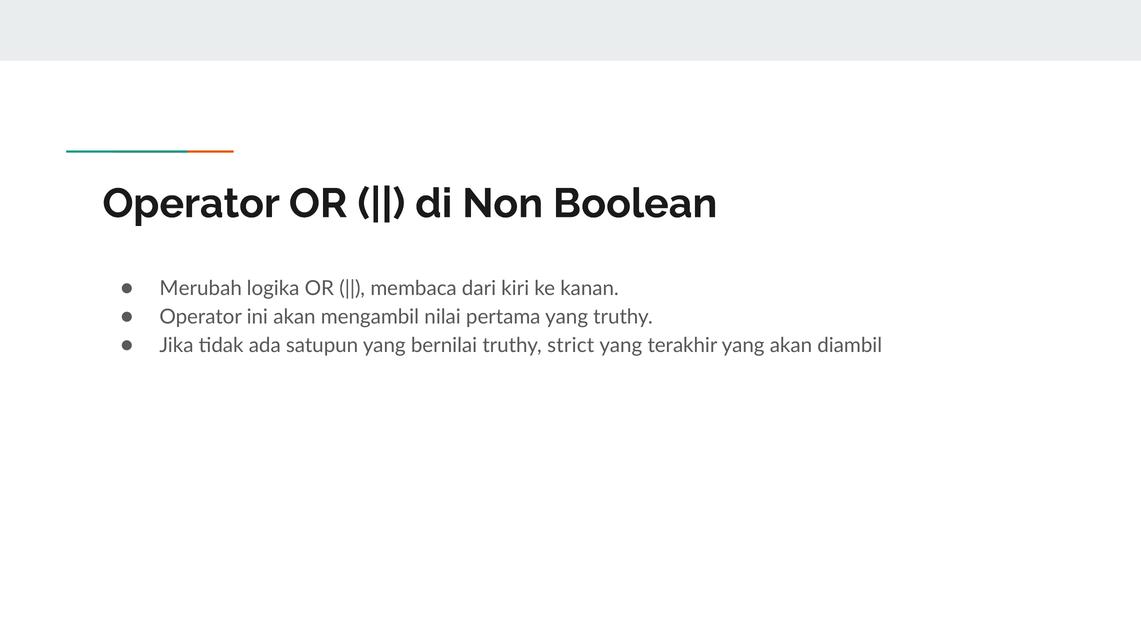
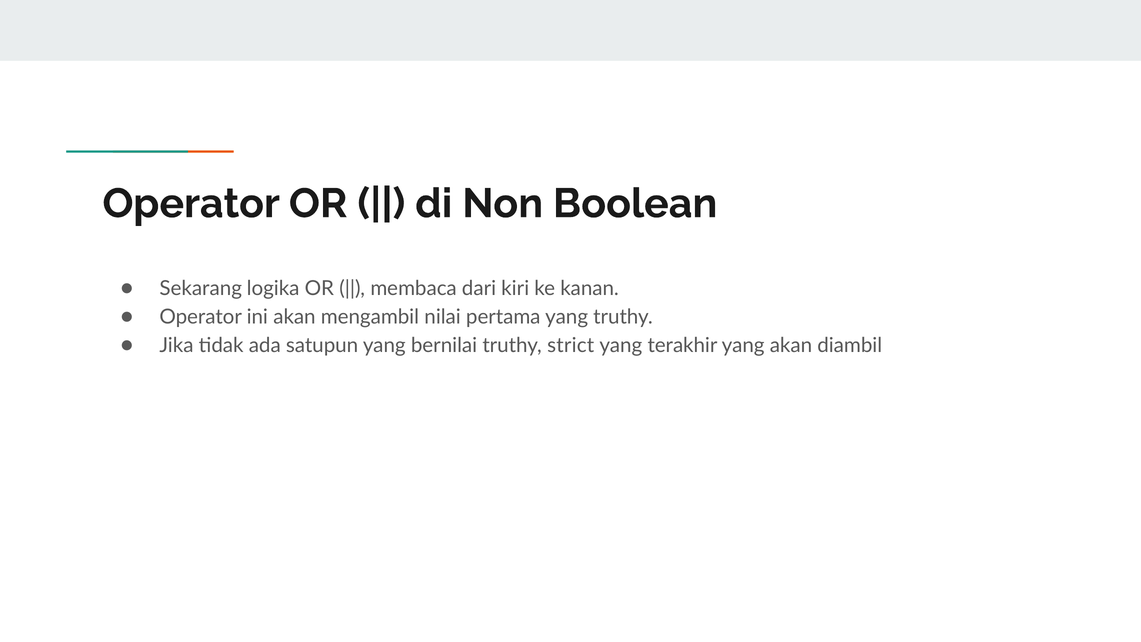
Merubah: Merubah -> Sekarang (201, 288)
